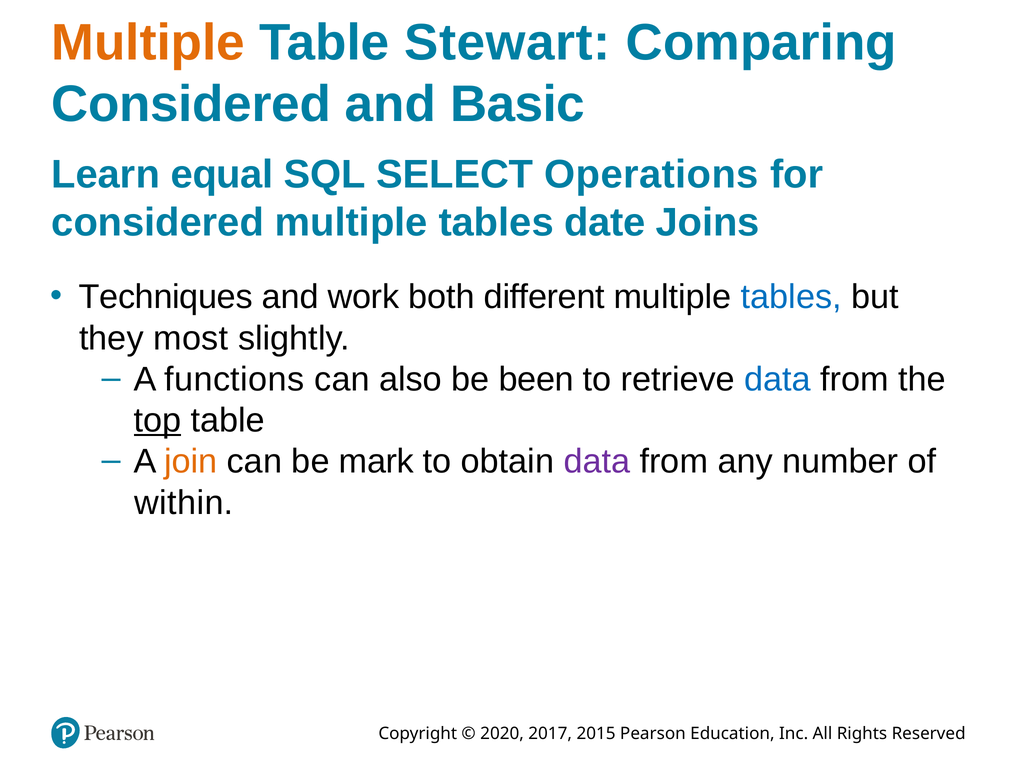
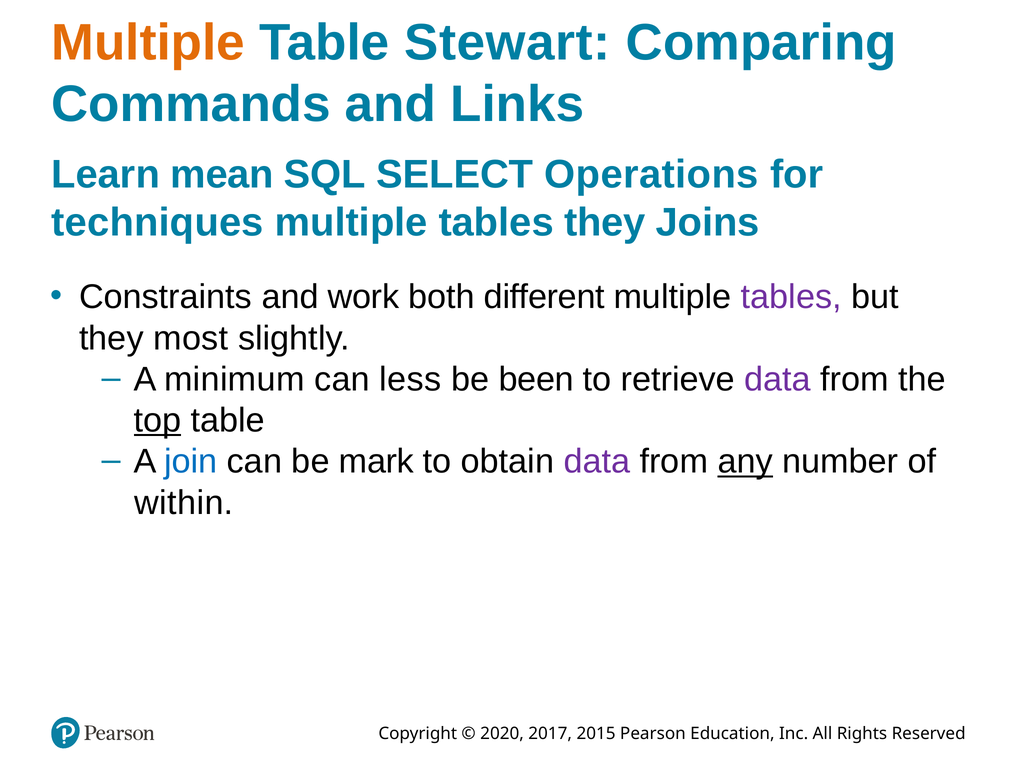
Considered: Considered -> Commands (191, 104)
Basic: Basic -> Links (517, 104)
equal: equal -> mean (222, 174)
considered: considered -> techniques (158, 222)
tables date: date -> they (605, 222)
Techniques: Techniques -> Constraints (166, 297)
tables colour: blue -> purple (791, 297)
functions: functions -> minimum (234, 379)
also: also -> less (410, 379)
data colour: blue -> purple (778, 379)
join colour: orange -> blue (191, 461)
any underline: none -> present (745, 461)
